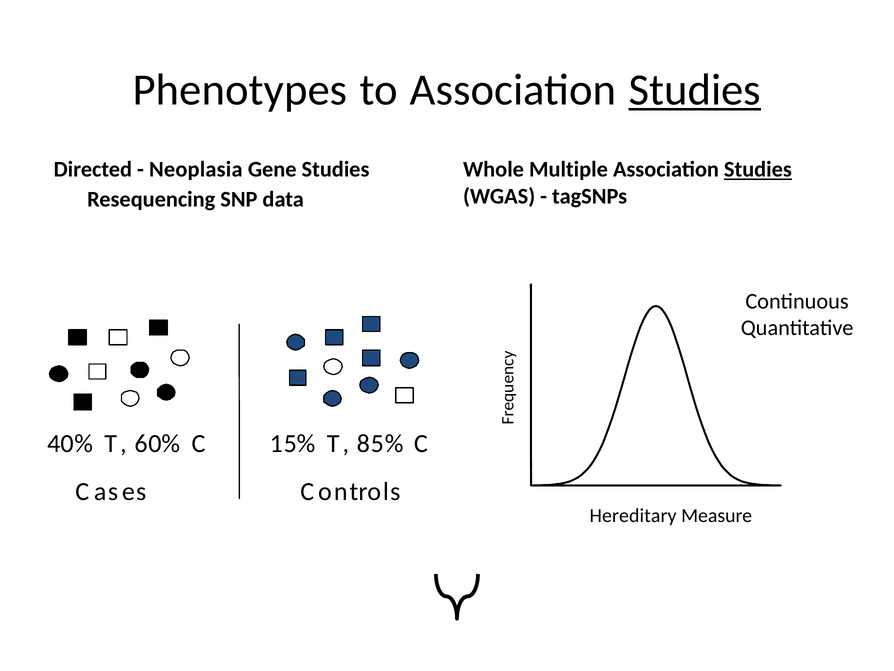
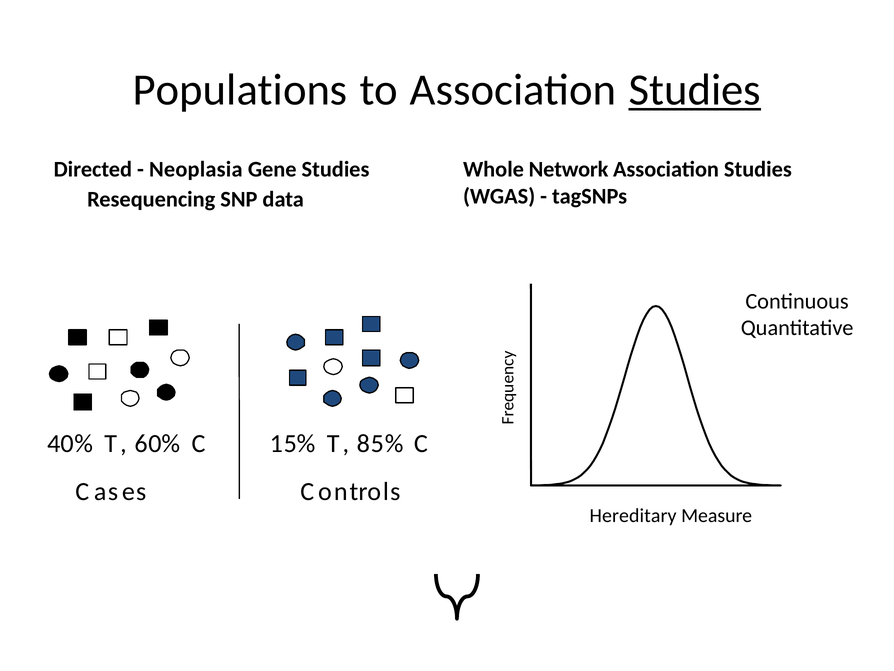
Phenotypes: Phenotypes -> Populations (240, 90)
Multiple: Multiple -> Network (569, 169)
Studies underline: present -> none (758, 169)
